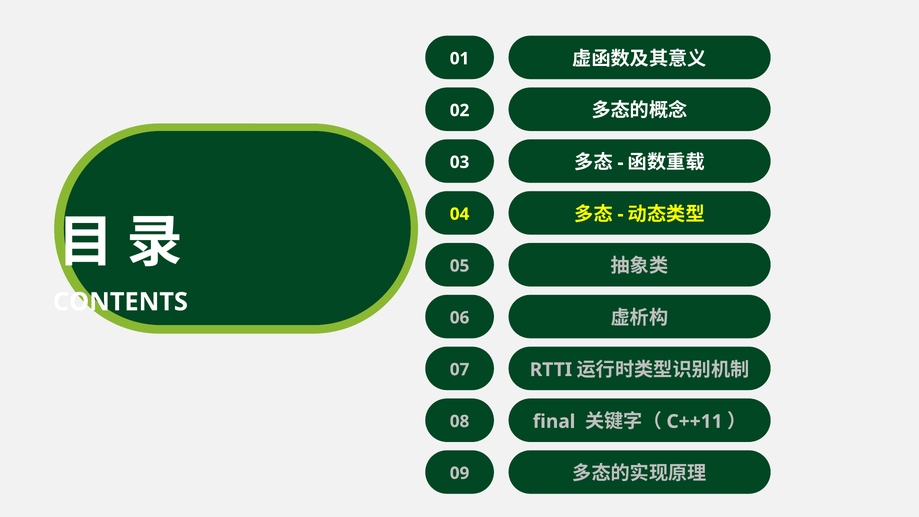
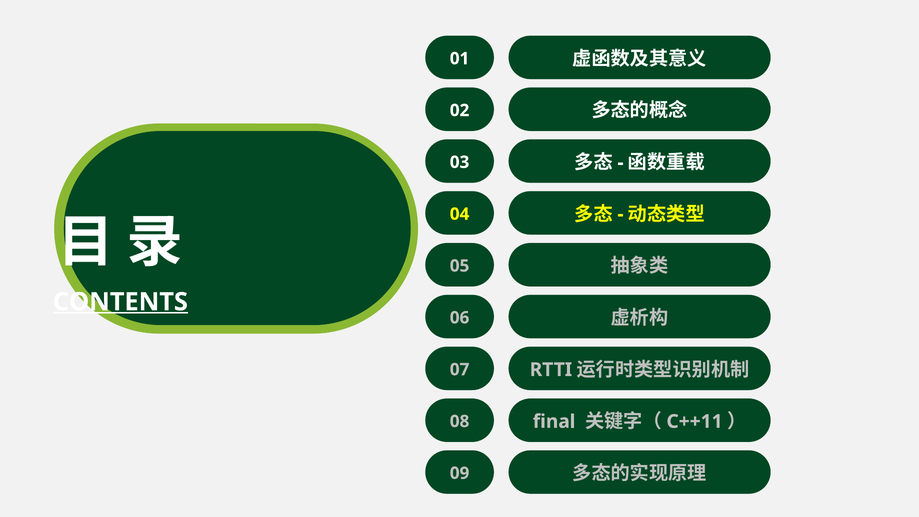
CONTENTS underline: none -> present (120, 302)
